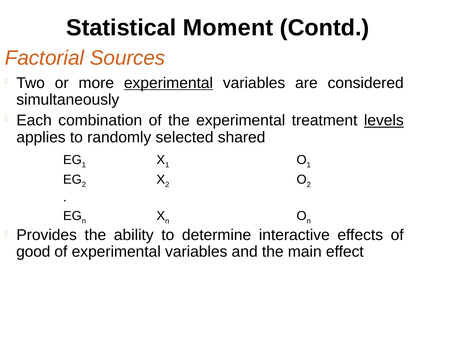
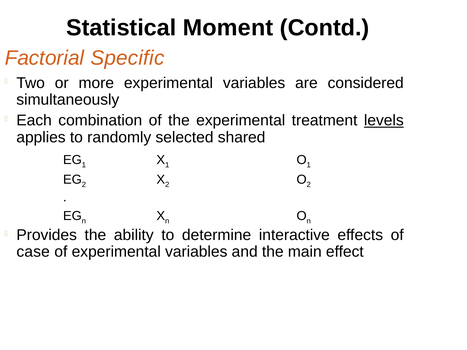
Sources: Sources -> Specific (127, 58)
experimental underline: present -> none (168, 83)
good: good -> case (33, 252)
